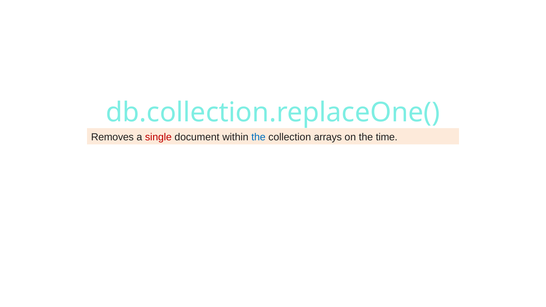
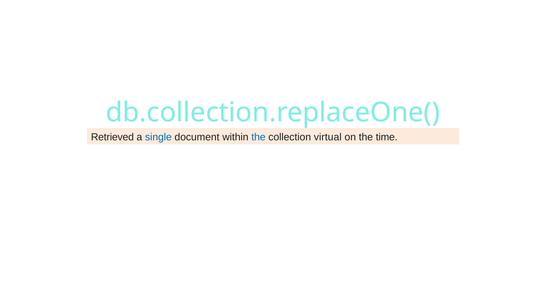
Removes: Removes -> Retrieved (112, 137)
single colour: red -> blue (158, 137)
arrays: arrays -> virtual (328, 137)
